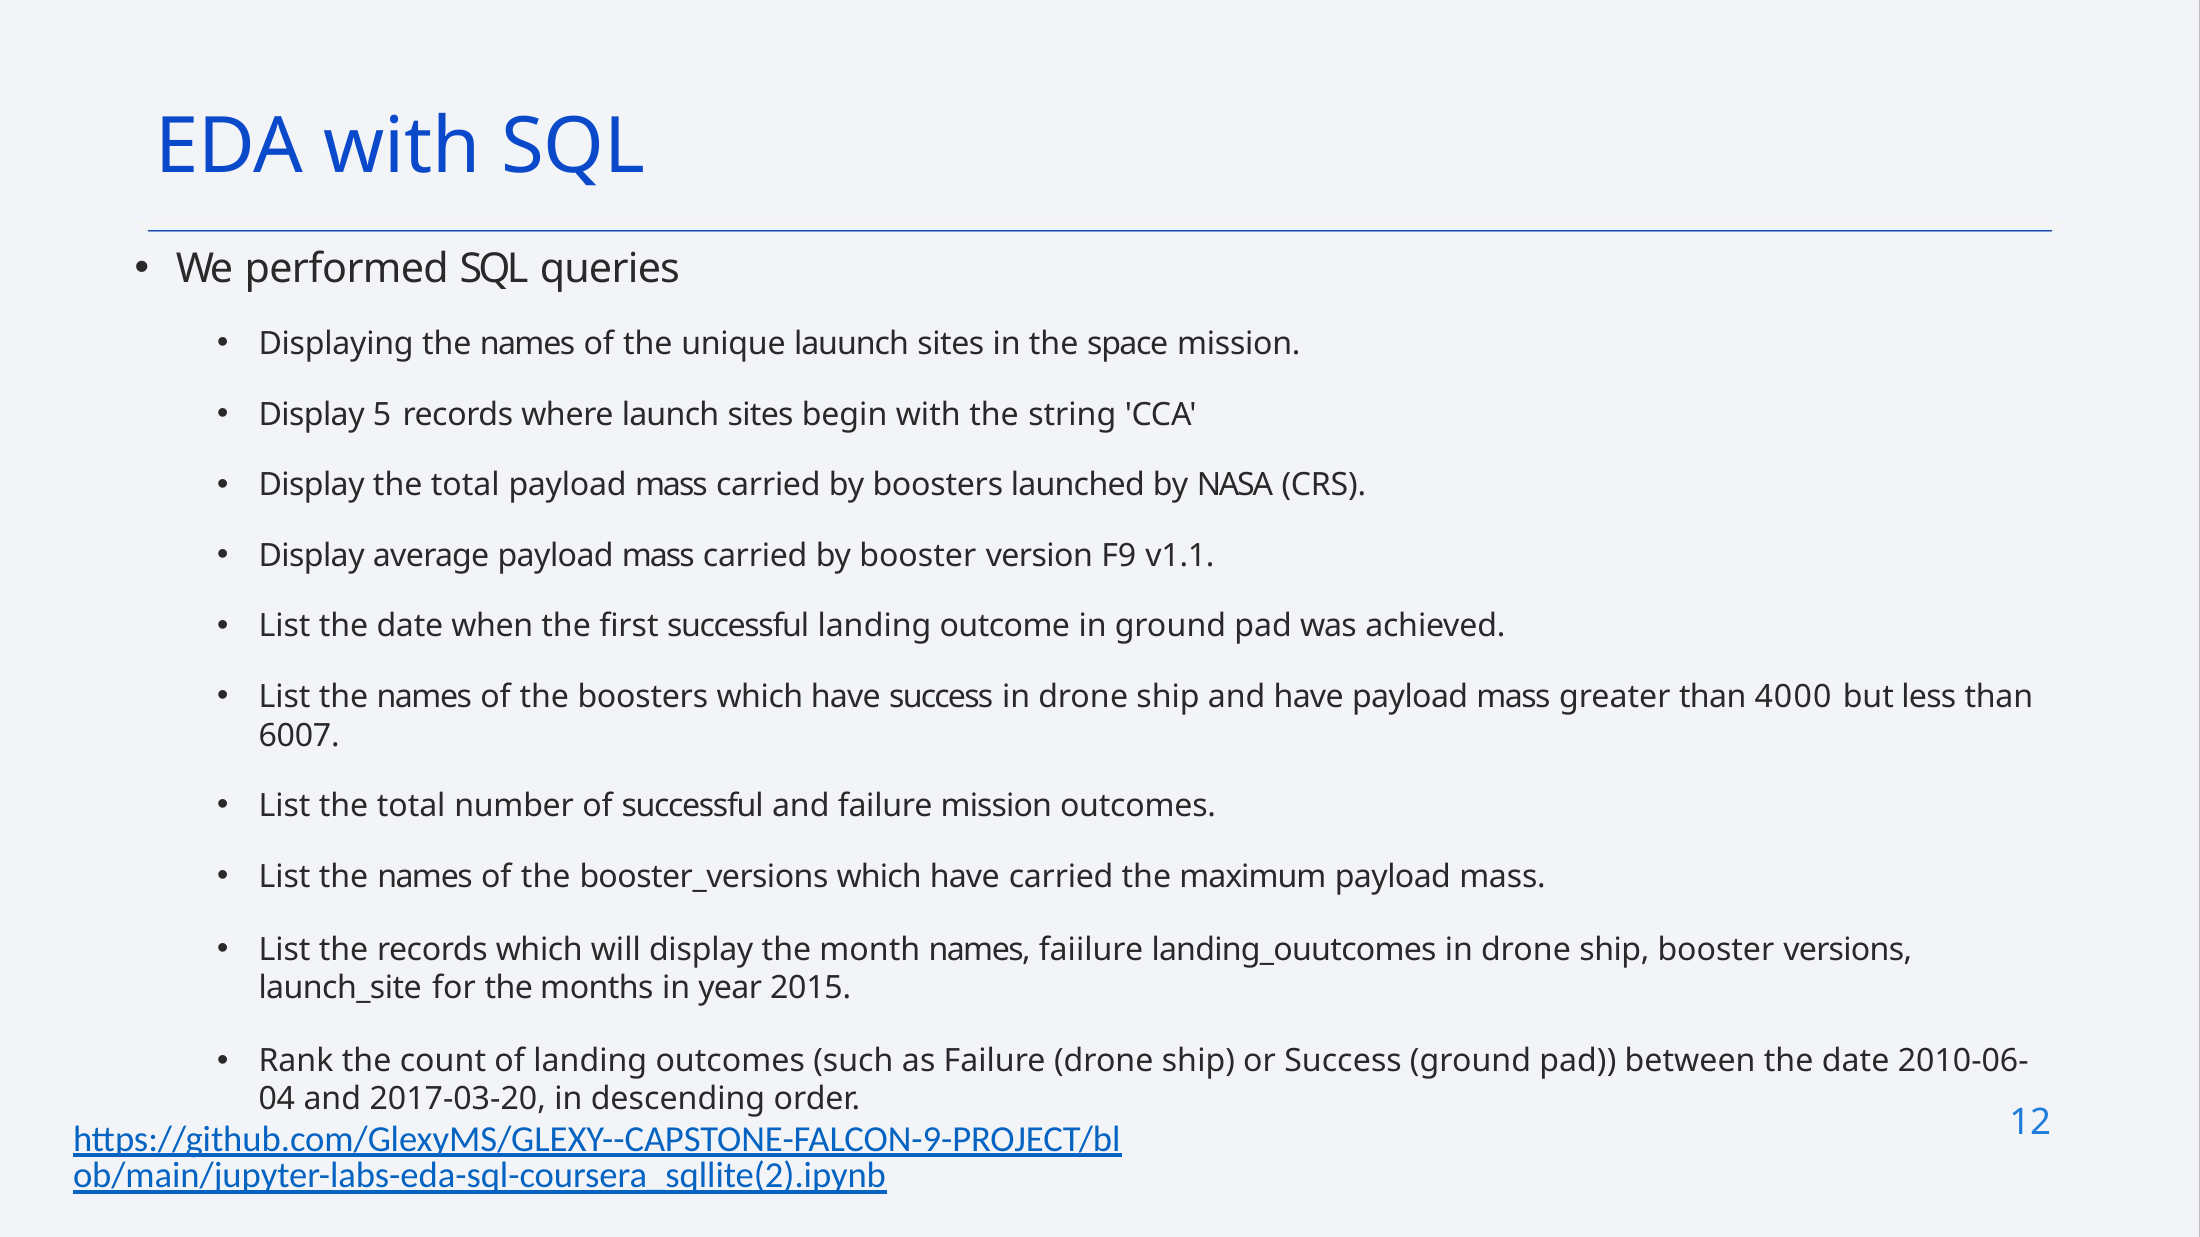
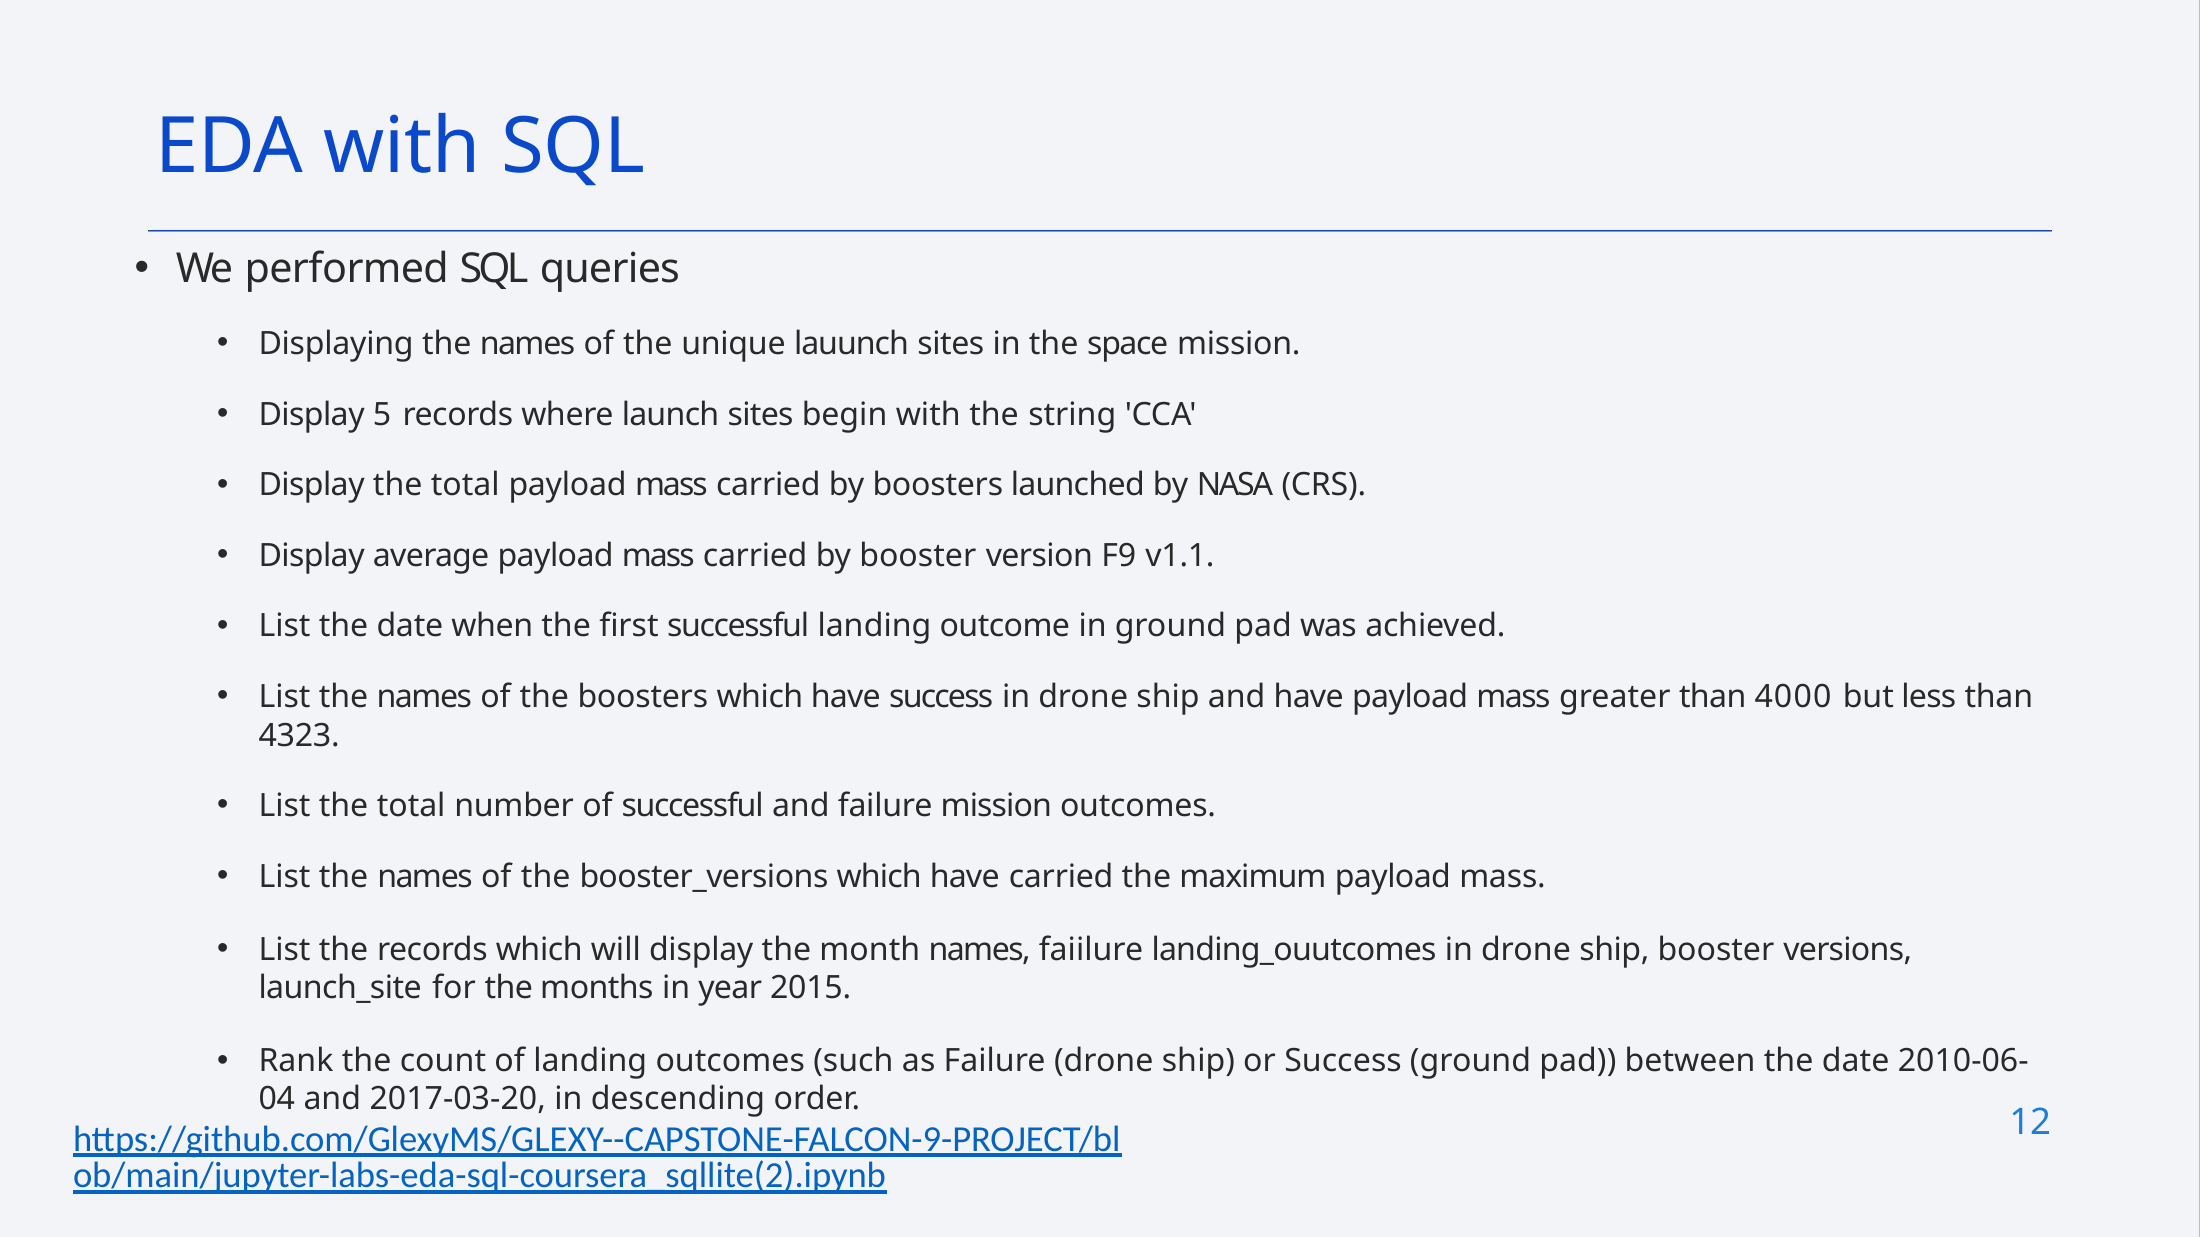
6007: 6007 -> 4323 (299, 736)
